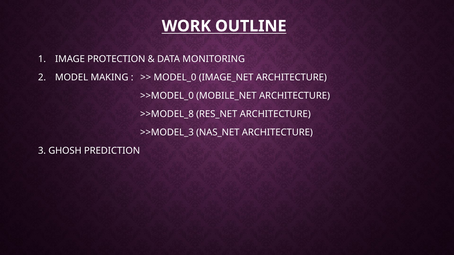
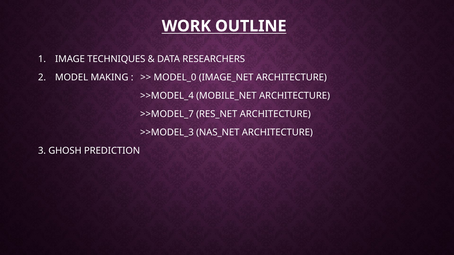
PROTECTION: PROTECTION -> TECHNIQUES (116, 59)
MONITORING: MONITORING -> RESEARCHERS (214, 59)
>>MODEL_0: >>MODEL_0 -> >>MODEL_4 (167, 96)
>>MODEL_8: >>MODEL_8 -> >>MODEL_7 (167, 114)
